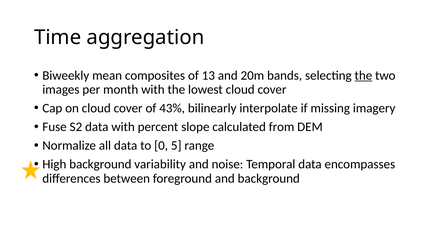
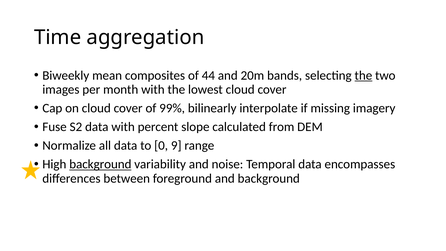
13: 13 -> 44 (208, 75)
43%: 43% -> 99% (172, 108)
5: 5 -> 9 (176, 146)
background underline: none -> present (100, 164)
